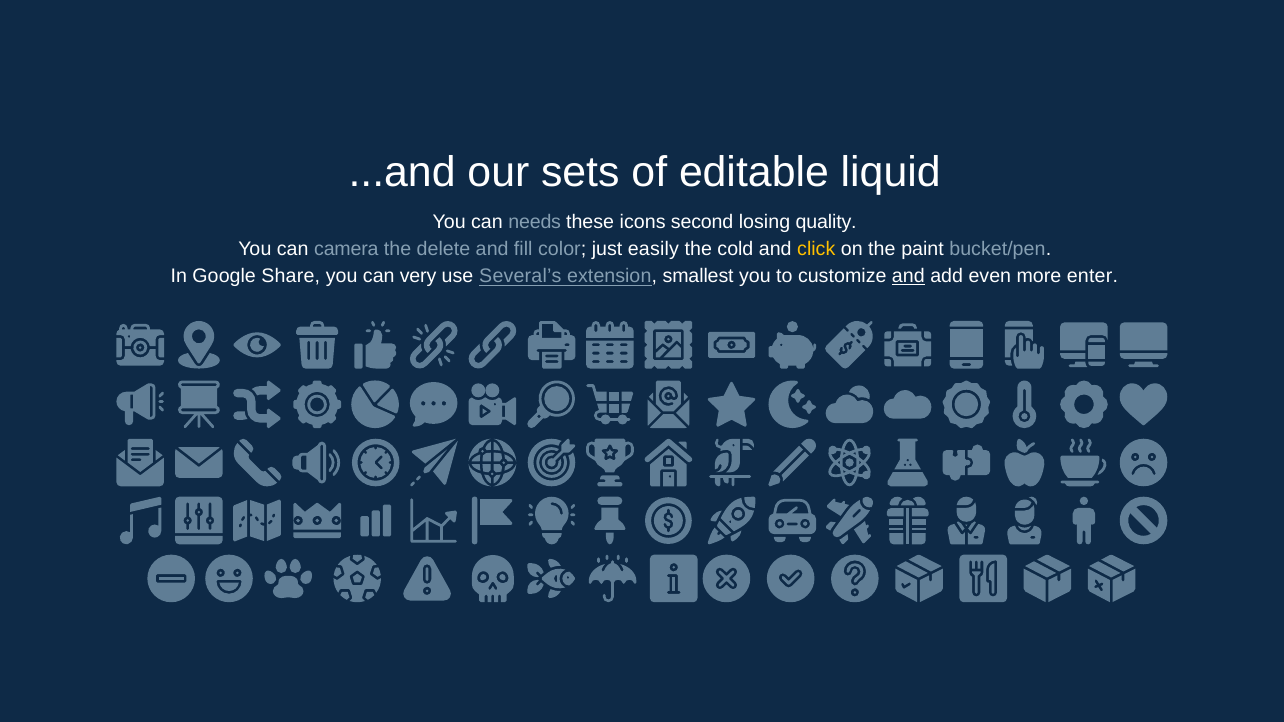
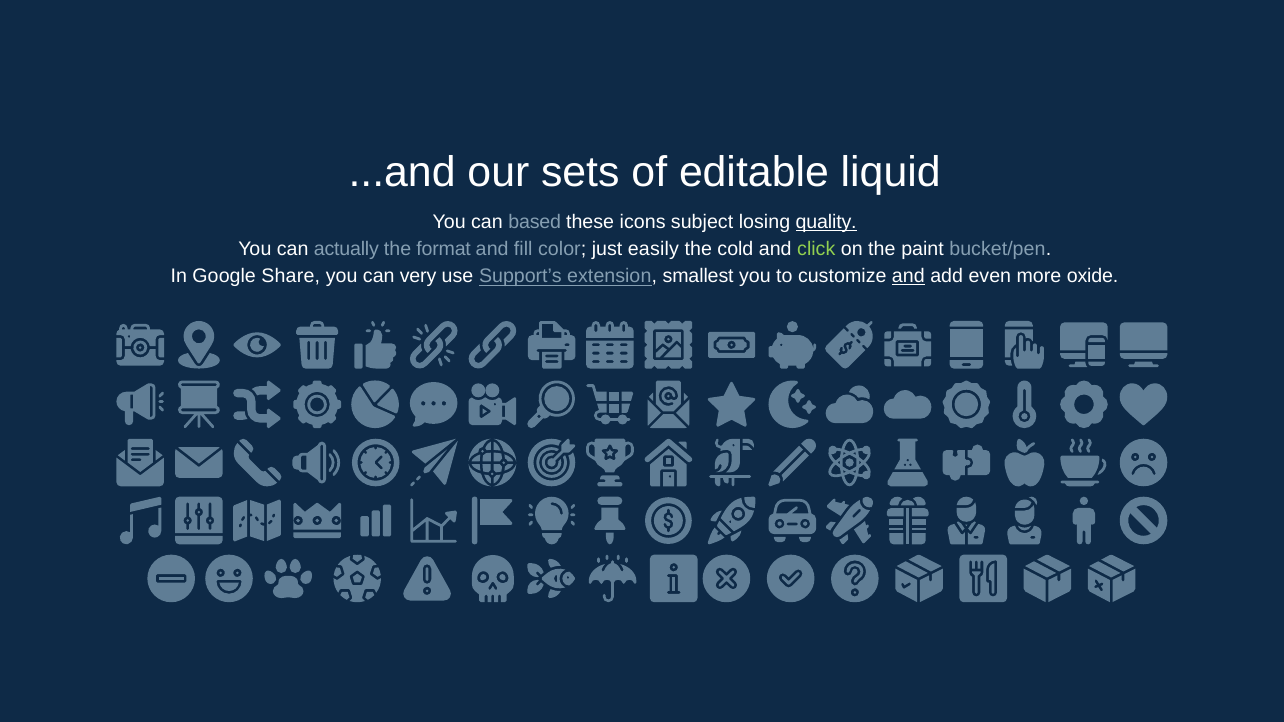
needs: needs -> based (535, 222)
second: second -> subject (702, 222)
quality underline: none -> present (826, 222)
camera: camera -> actually (346, 250)
delete: delete -> format (444, 250)
click colour: yellow -> light green (816, 250)
Several’s: Several’s -> Support’s (520, 277)
enter: enter -> oxide (1093, 277)
